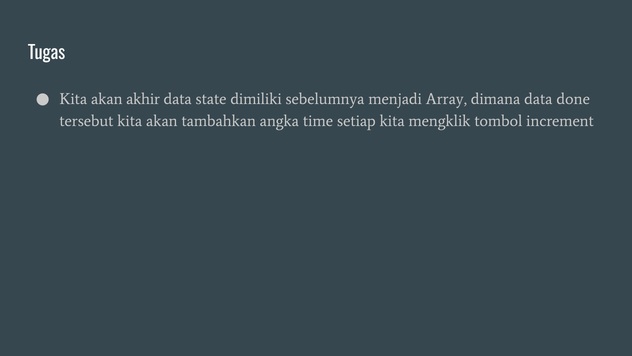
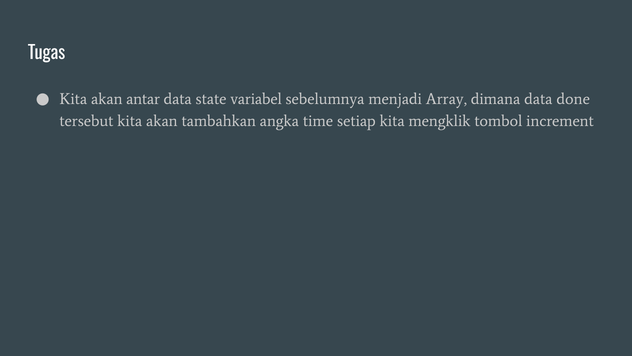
akhir: akhir -> antar (143, 99)
dimiliki: dimiliki -> variabel (256, 99)
